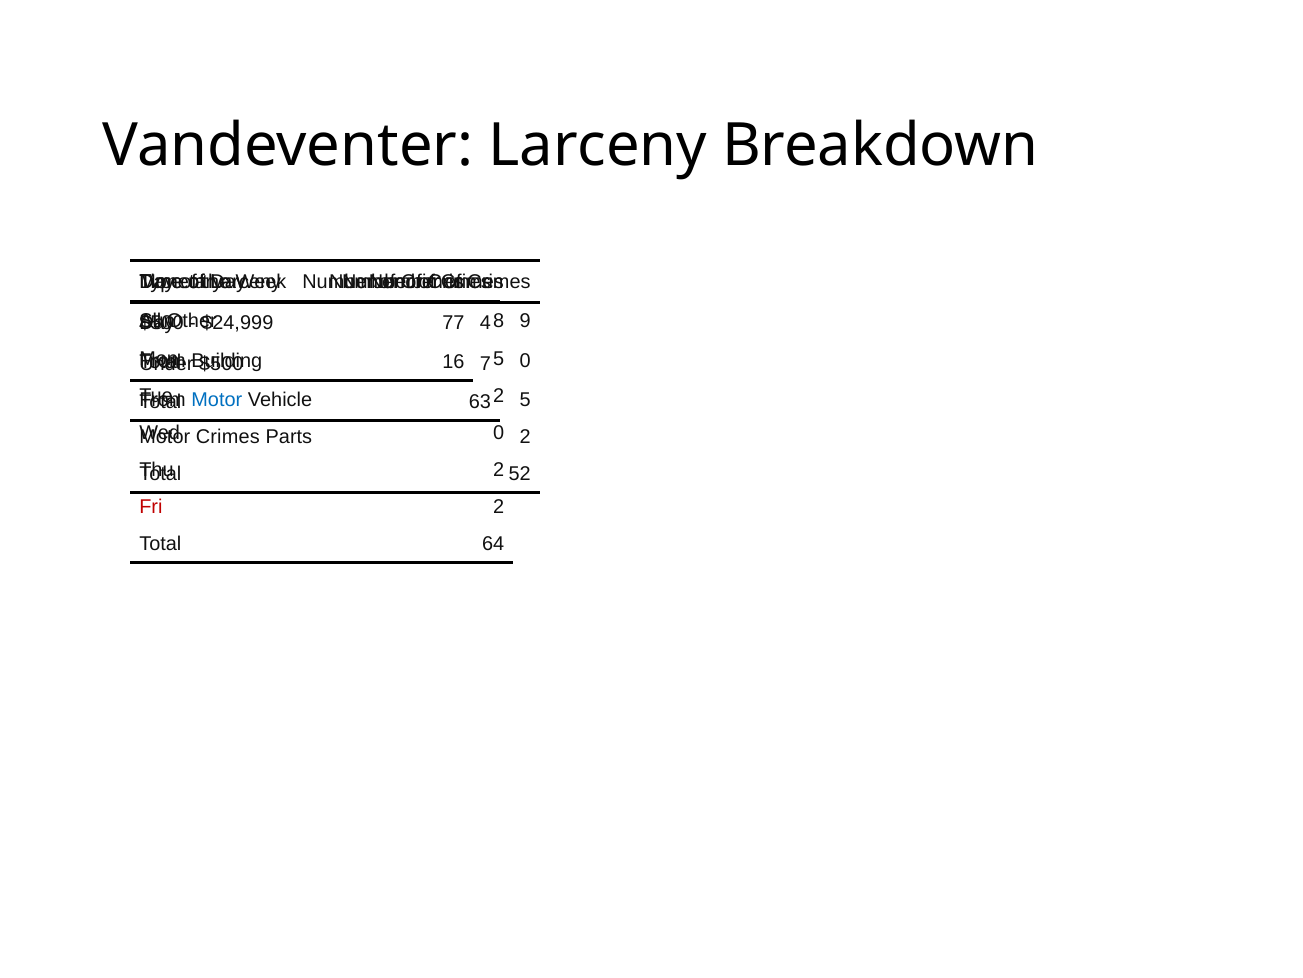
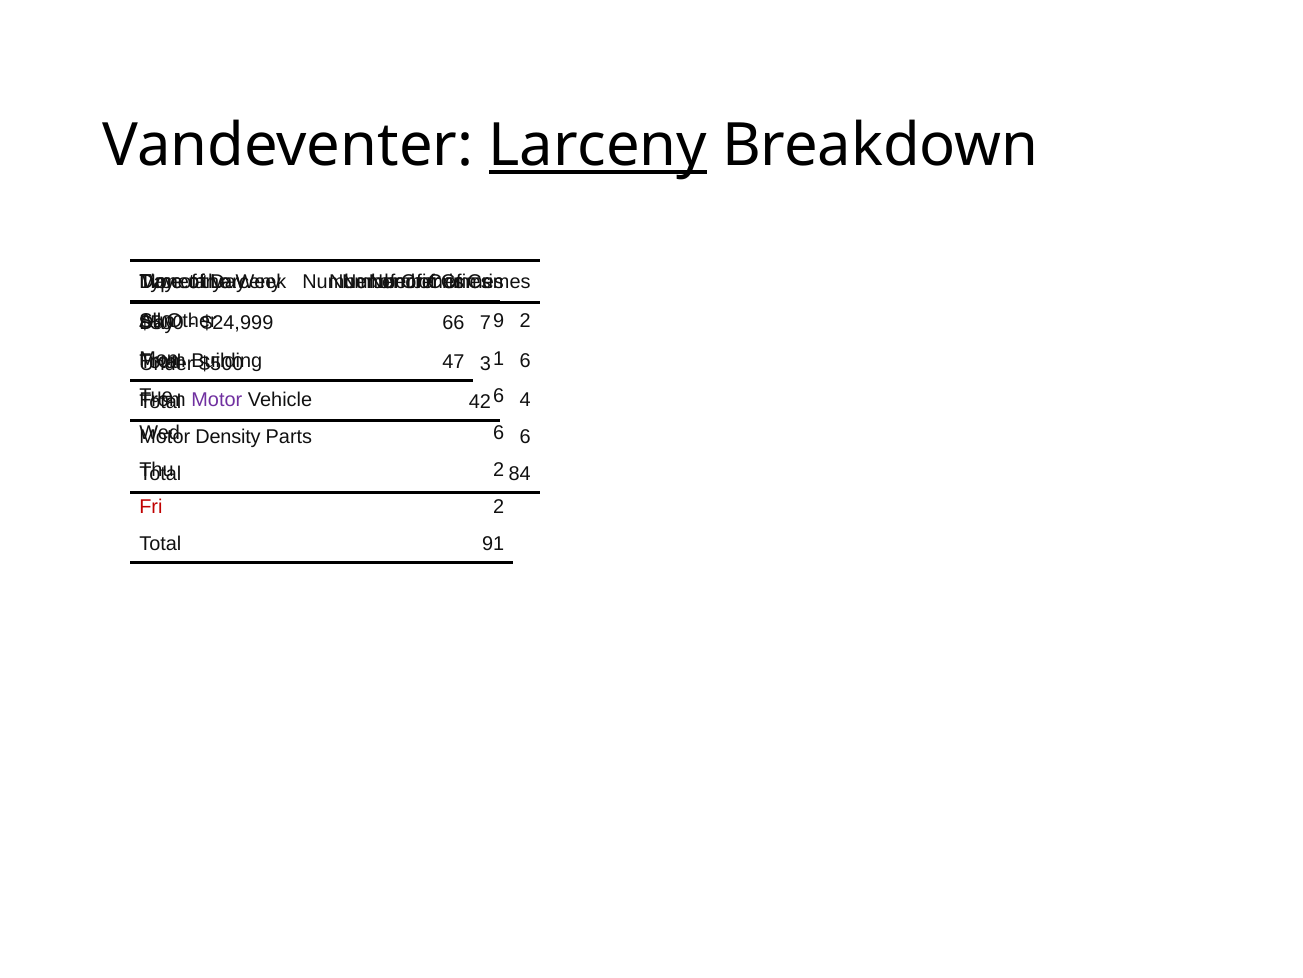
Larceny underline: none -> present (598, 146)
8: 8 -> 9 (499, 321)
9: 9 -> 2 (525, 321)
4: 4 -> 7 (485, 323)
77: 77 -> 66 (453, 323)
5: 5 -> 1 (499, 358)
0: 0 -> 6 (525, 360)
16: 16 -> 47 (453, 362)
7: 7 -> 3 (485, 363)
2: 2 -> 6 (499, 395)
Motor colour: blue -> purple (217, 399)
Vehicle 5: 5 -> 4 (525, 399)
63: 63 -> 42 (480, 402)
0: 0 -> 6 (499, 433)
Crimes: Crimes -> Density (228, 437)
Parts 2: 2 -> 6 (525, 437)
52: 52 -> 84 (520, 474)
64: 64 -> 91 (493, 544)
